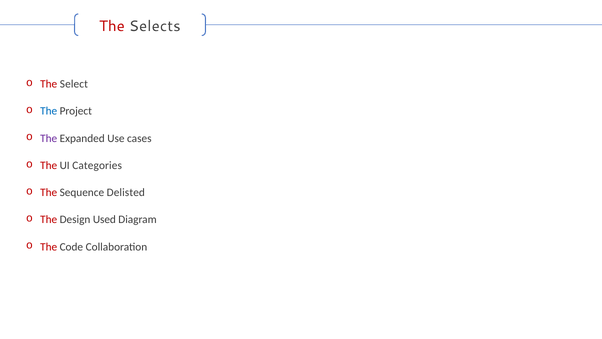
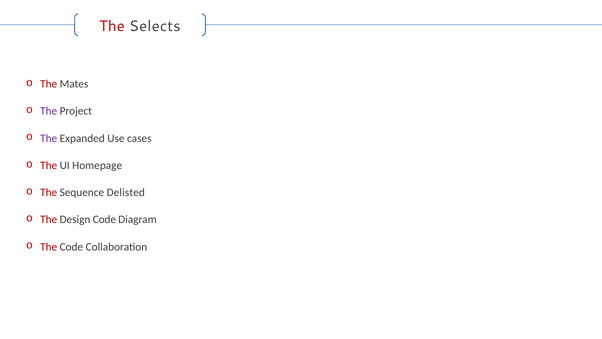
Select: Select -> Mates (74, 84)
The colour: blue -> purple (49, 111)
Categories: Categories -> Homepage (97, 165)
Design Used: Used -> Code (104, 219)
